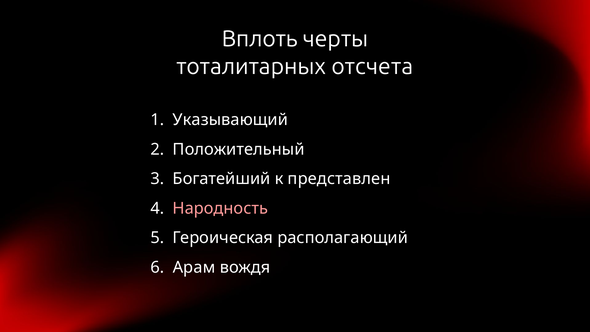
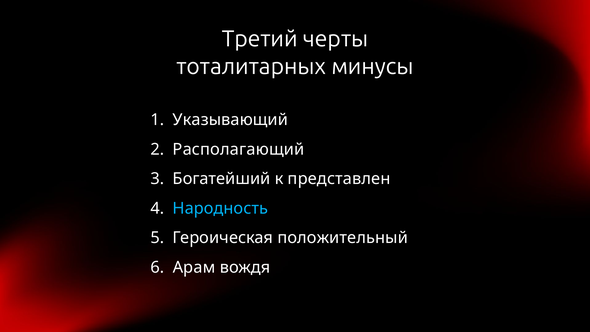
Вплоть: Вплоть -> Третий (260, 39)
отсчета: отсчета -> минусы (372, 66)
Положительный: Положительный -> Располагающий (239, 149)
Народность colour: pink -> light blue (220, 208)
располагающий: располагающий -> положительный (343, 238)
